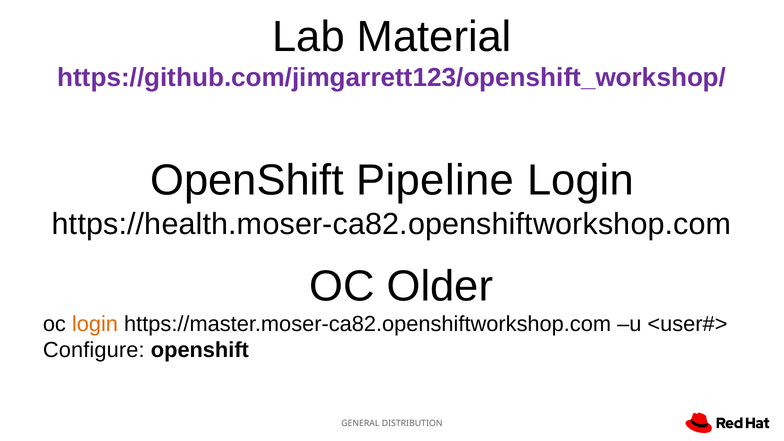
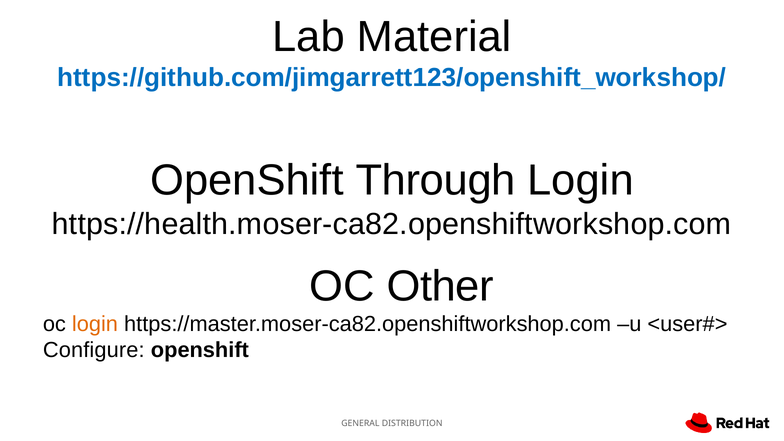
https://github.com/jimgarrett123/openshift_workshop/ colour: purple -> blue (392, 78)
Pipeline: Pipeline -> Through (436, 181)
Older: Older -> Other (440, 286)
